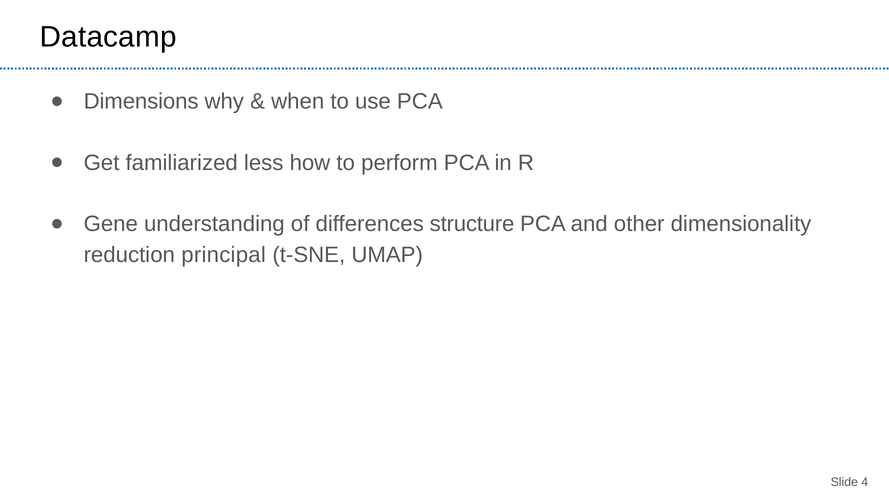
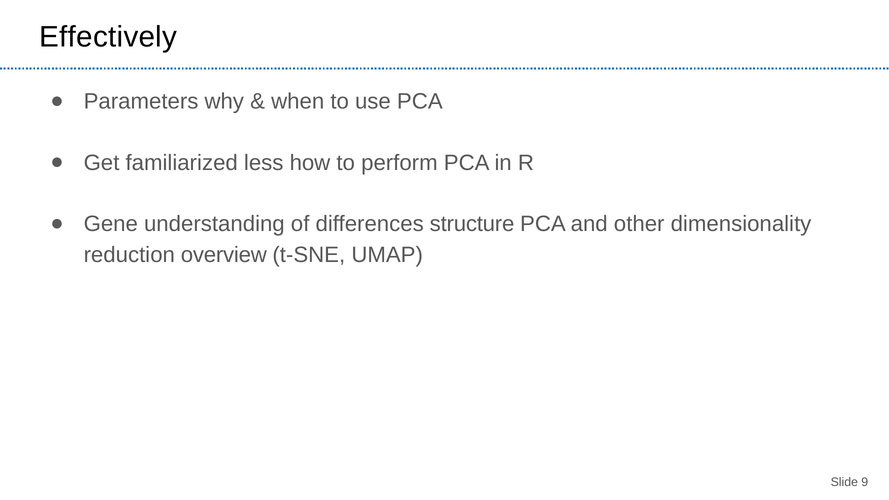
Datacamp: Datacamp -> Effectively (108, 37)
Dimensions: Dimensions -> Parameters (141, 101)
principal: principal -> overview (224, 255)
4: 4 -> 9 (865, 482)
